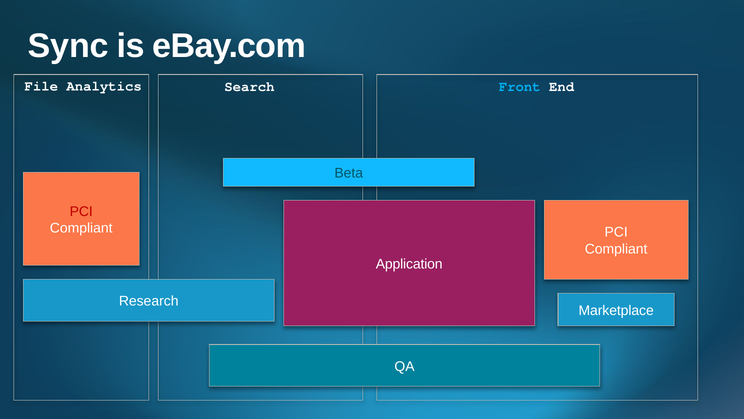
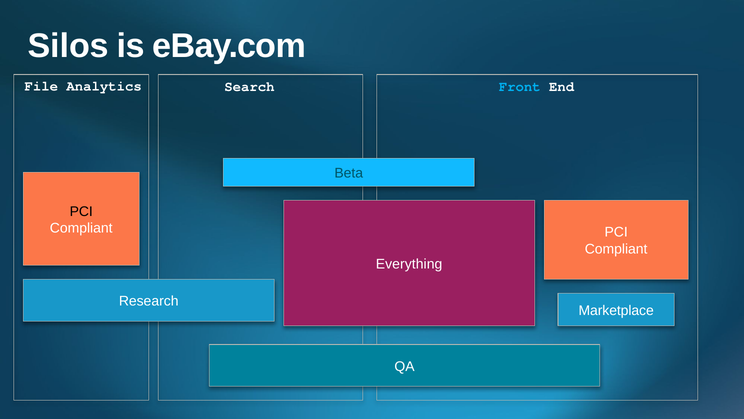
Sync: Sync -> Silos (68, 46)
PCI colour: red -> black (81, 211)
Application: Application -> Everything (409, 264)
